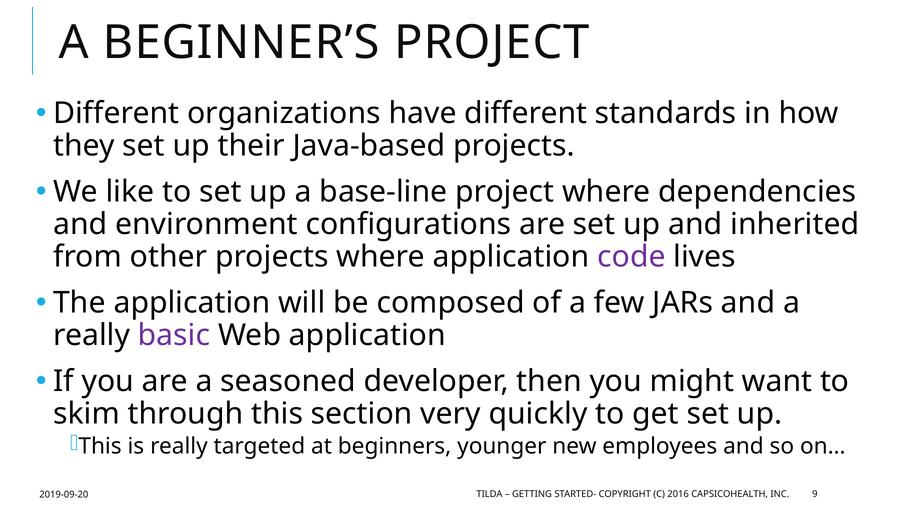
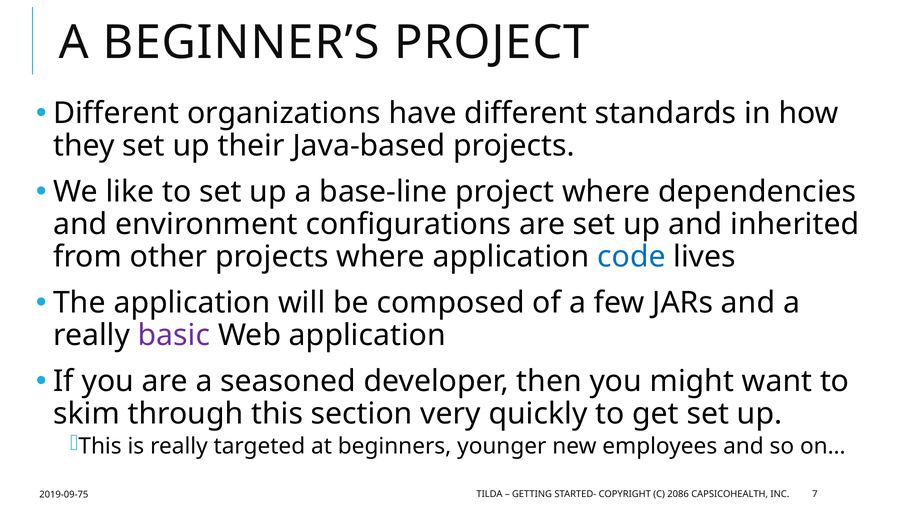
code colour: purple -> blue (631, 257)
2016: 2016 -> 2086 (678, 495)
9: 9 -> 7 (815, 495)
2019-09-20: 2019-09-20 -> 2019-09-75 (64, 495)
